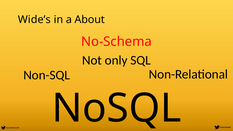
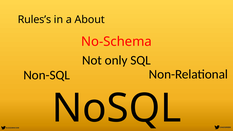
Wide’s: Wide’s -> Rules’s (34, 20)
